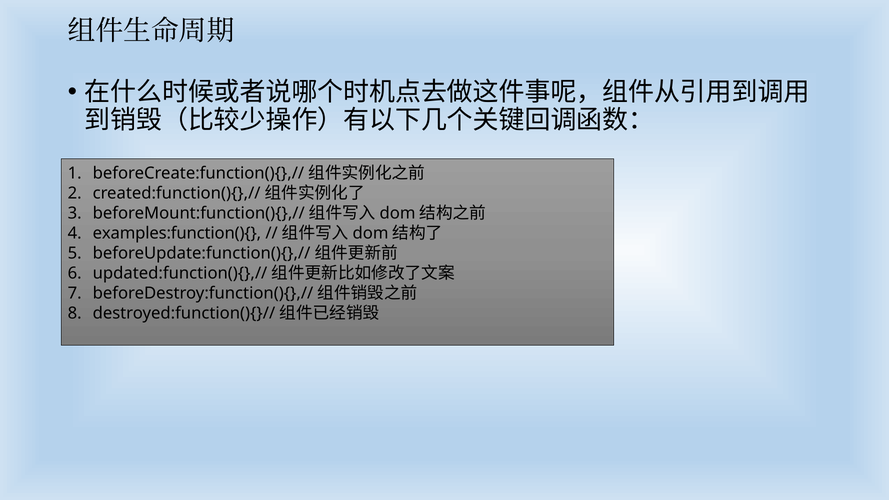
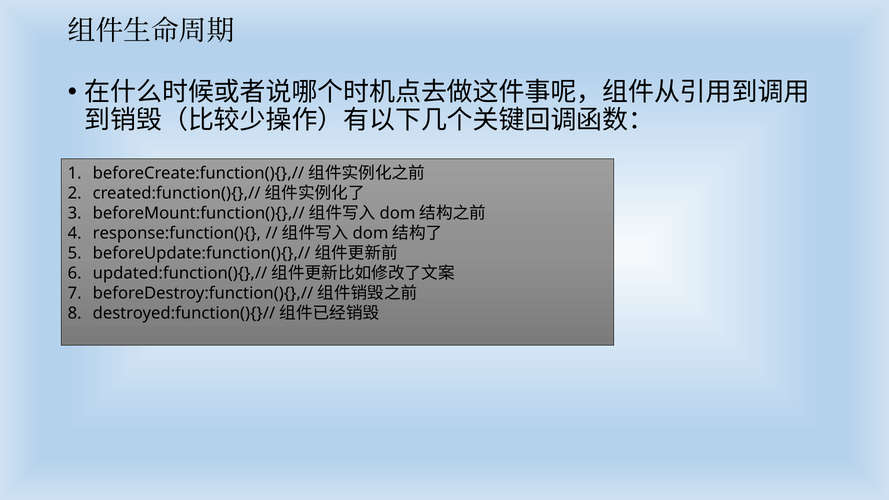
examples:function(){: examples:function(){ -> response:function(){ (177, 233)
